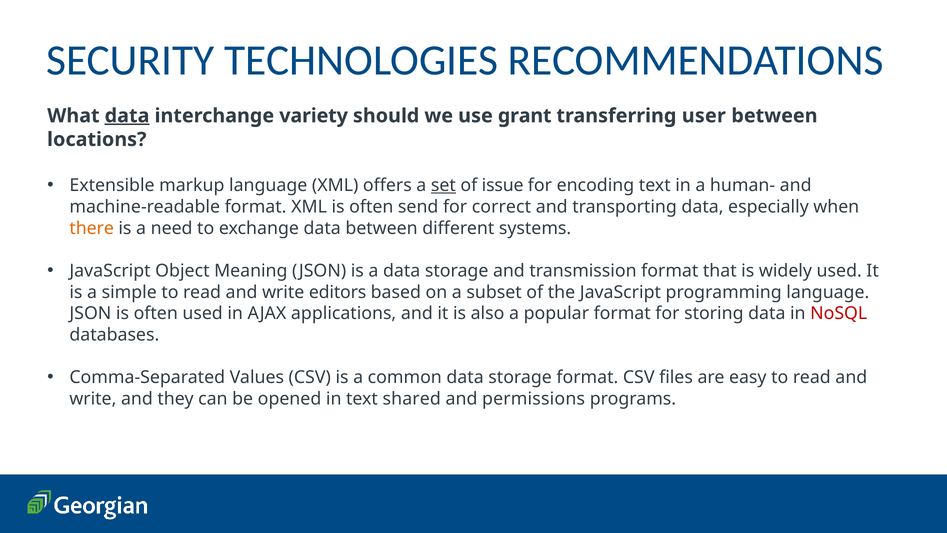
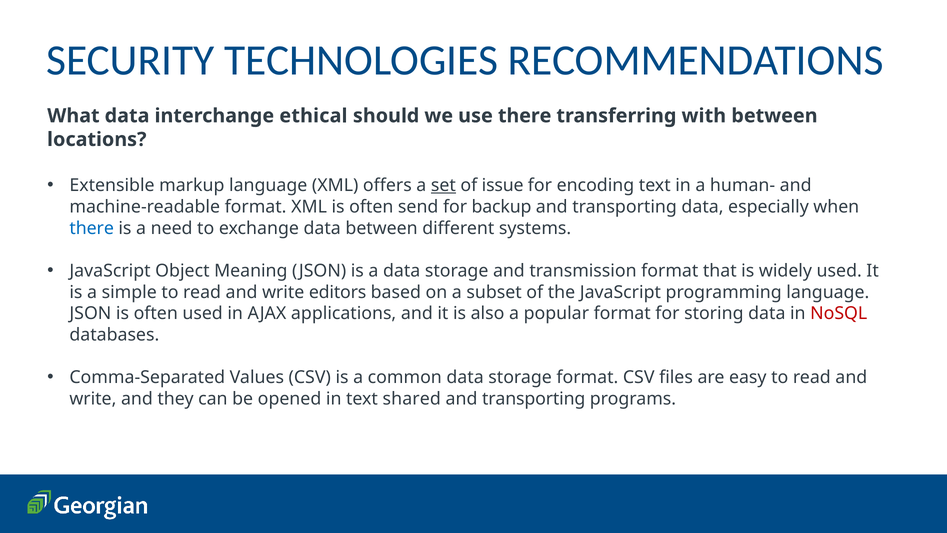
data underline: present -> none (127, 116)
variety: variety -> ethical (313, 116)
use grant: grant -> there (525, 116)
user: user -> with (704, 116)
correct: correct -> backup (502, 207)
there colour: orange -> blue (92, 228)
permissions: permissions -> transporting (534, 399)
